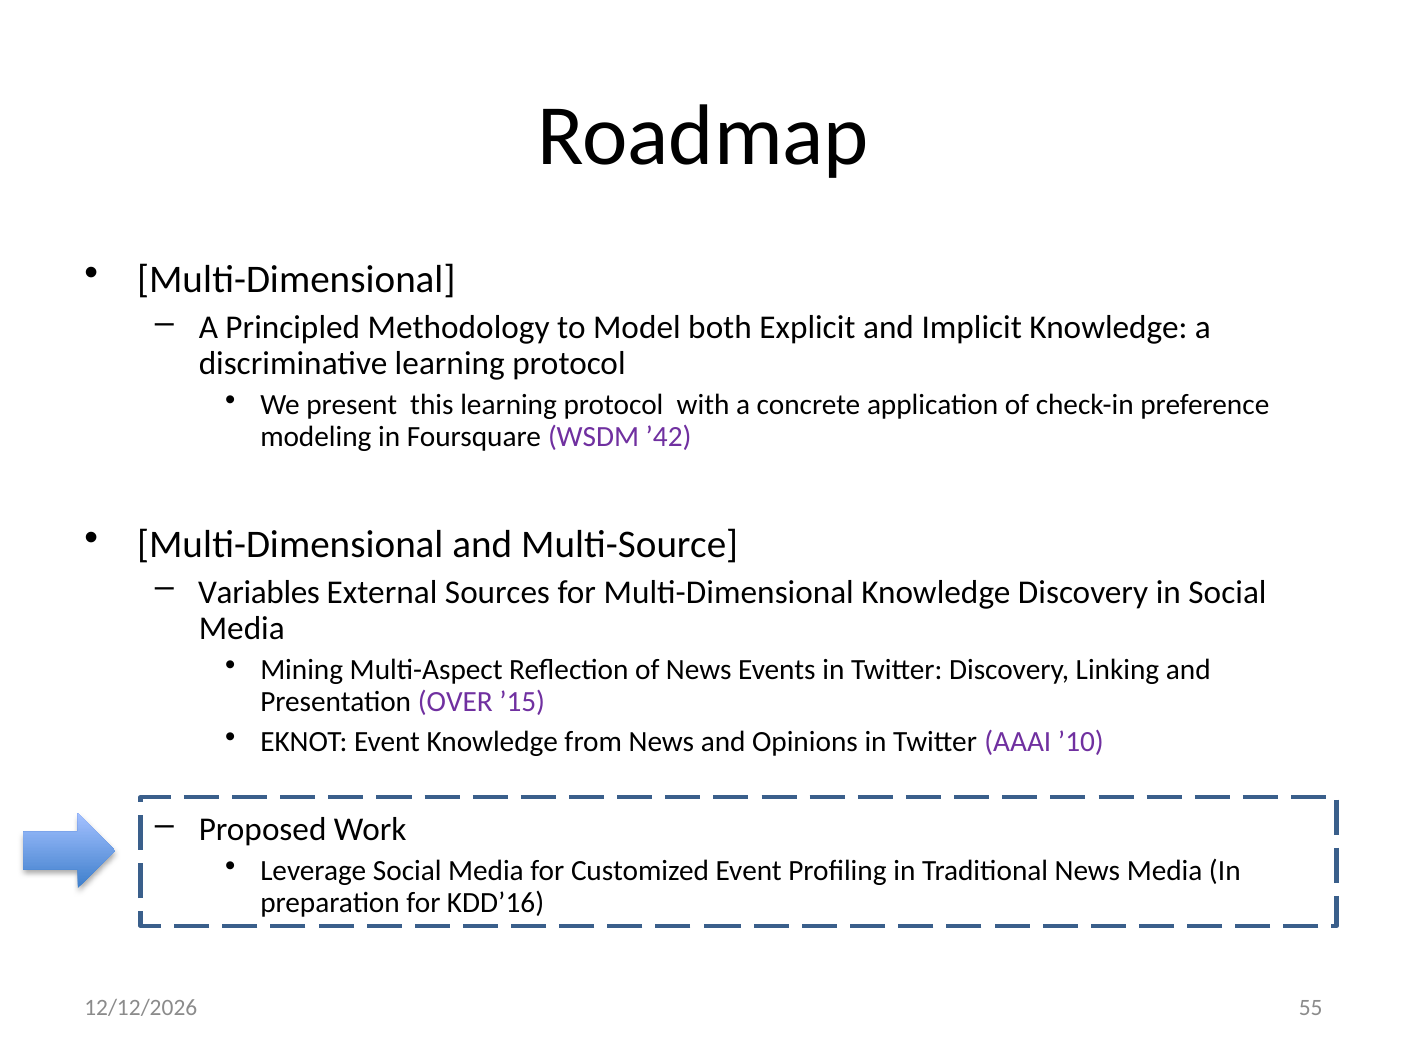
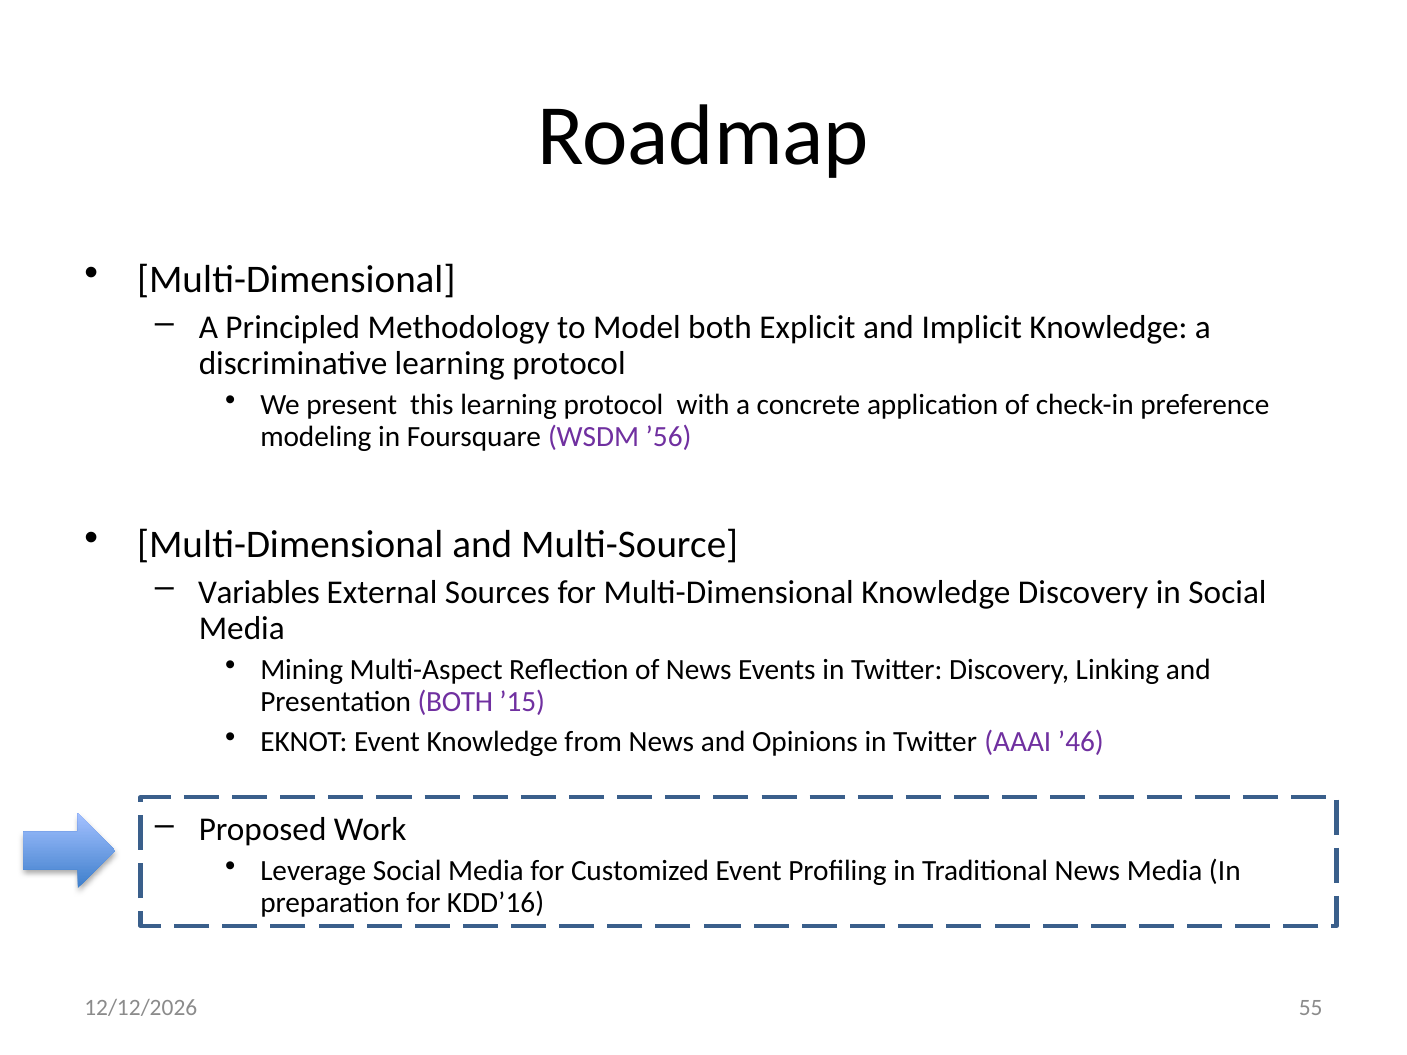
’42: ’42 -> ’56 (669, 437)
Presentation OVER: OVER -> BOTH (455, 702)
’10: ’10 -> ’46 (1081, 742)
